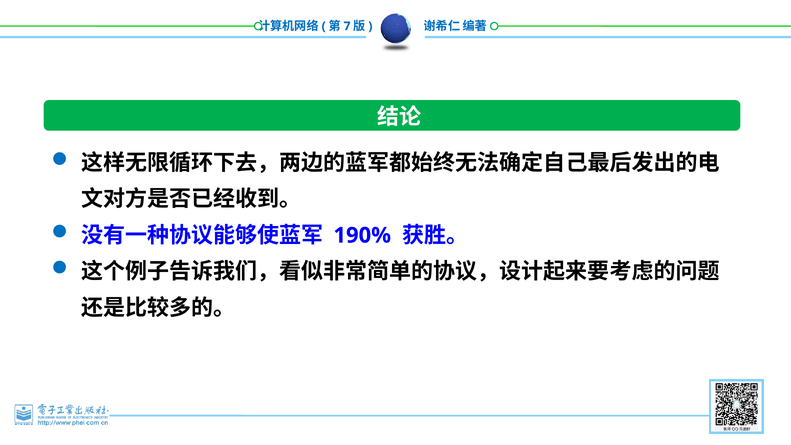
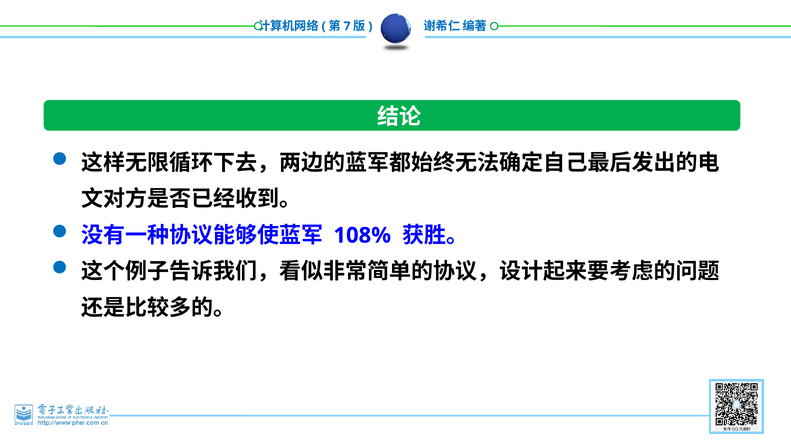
190%: 190% -> 108% (362, 235)
